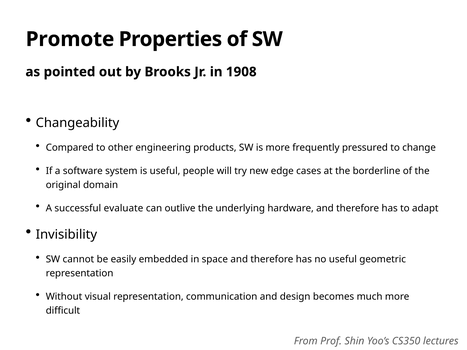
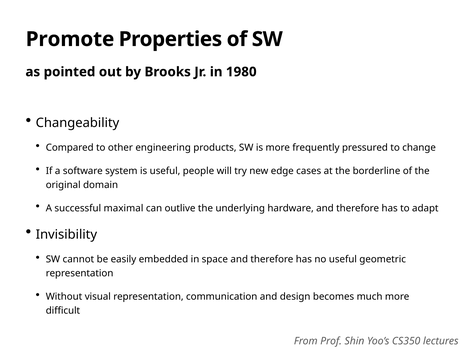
1908: 1908 -> 1980 (241, 72)
evaluate: evaluate -> maximal (123, 208)
